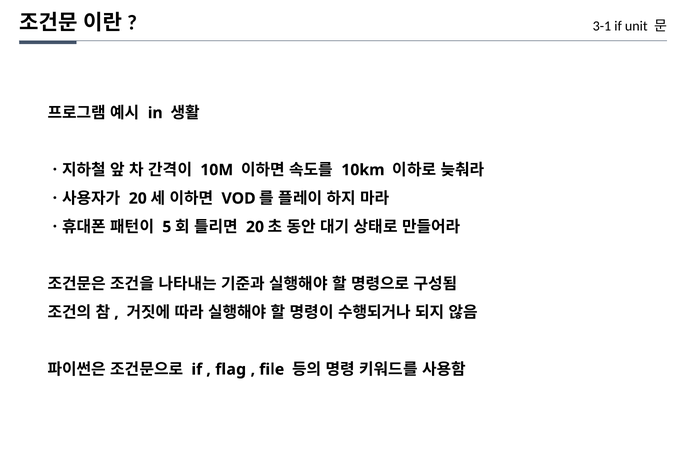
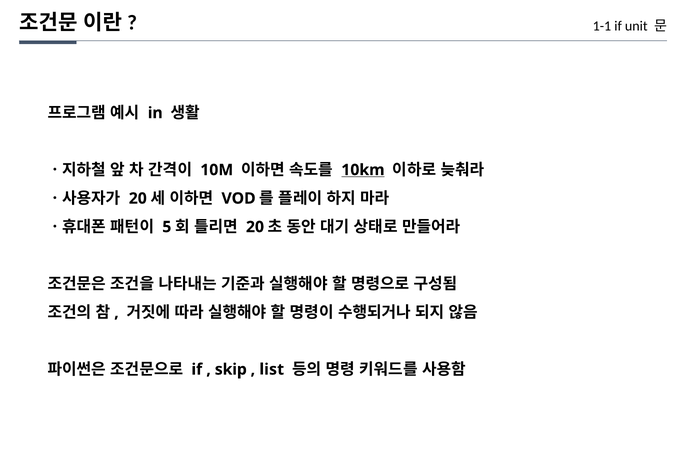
3-1: 3-1 -> 1-1 (602, 26)
10km underline: none -> present (363, 170)
flag: flag -> skip (231, 369)
file: file -> list (272, 369)
